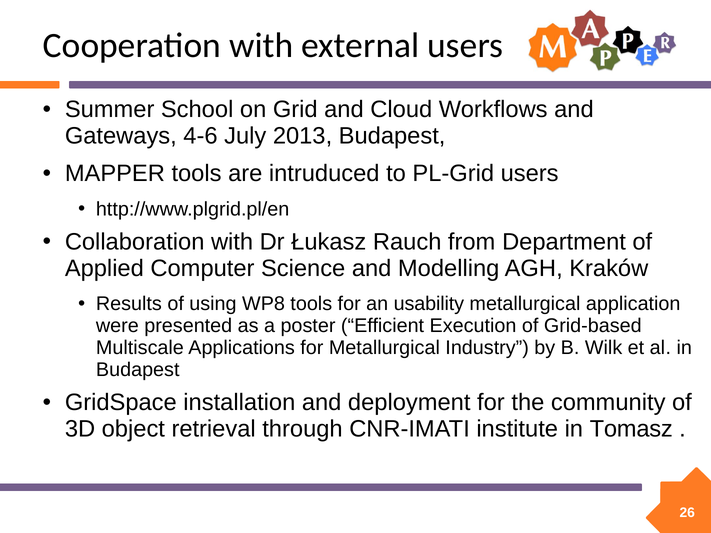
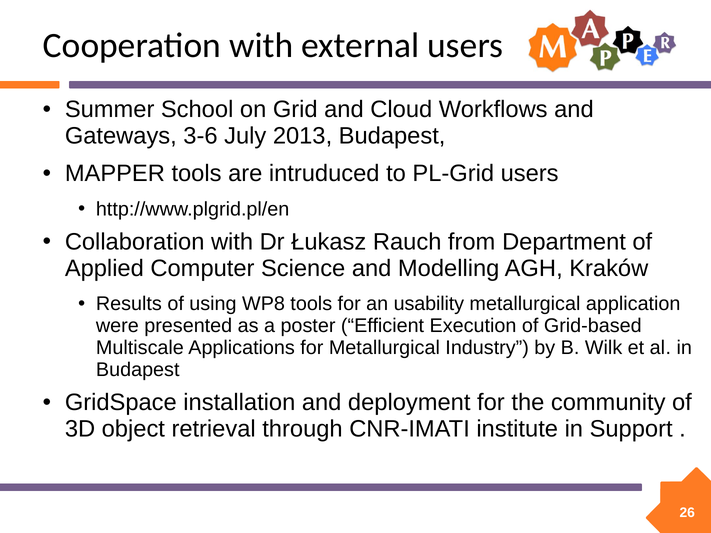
4-6: 4-6 -> 3-6 (200, 136)
Tomasz: Tomasz -> Support (631, 429)
